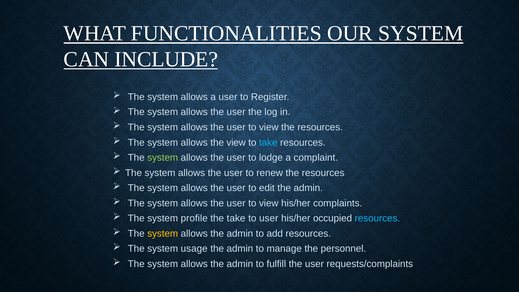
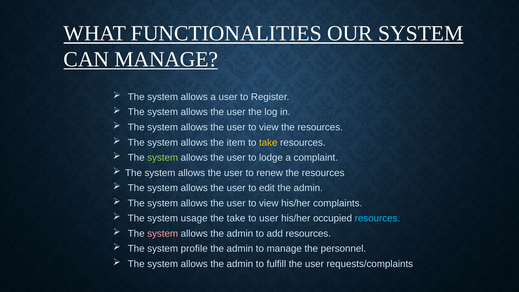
CAN INCLUDE: INCLUDE -> MANAGE (166, 59)
the view: view -> item (236, 142)
take colour: light blue -> yellow (268, 142)
profile: profile -> usage (194, 218)
system colour: yellow -> pink (163, 233)
usage: usage -> profile (194, 249)
